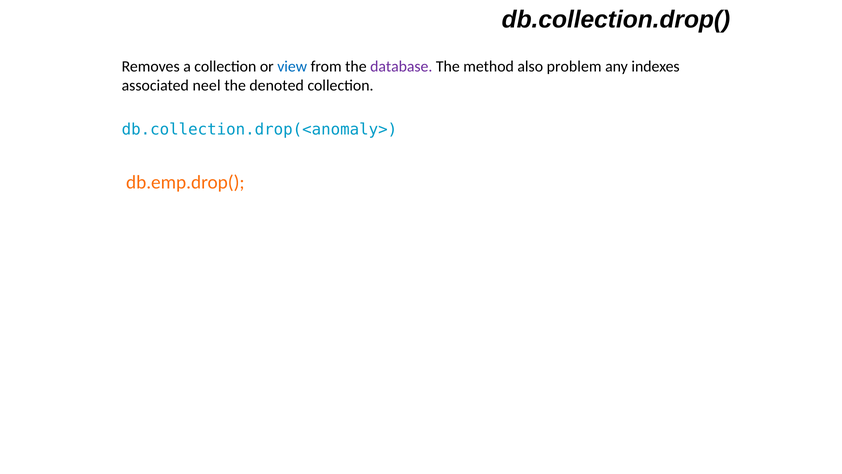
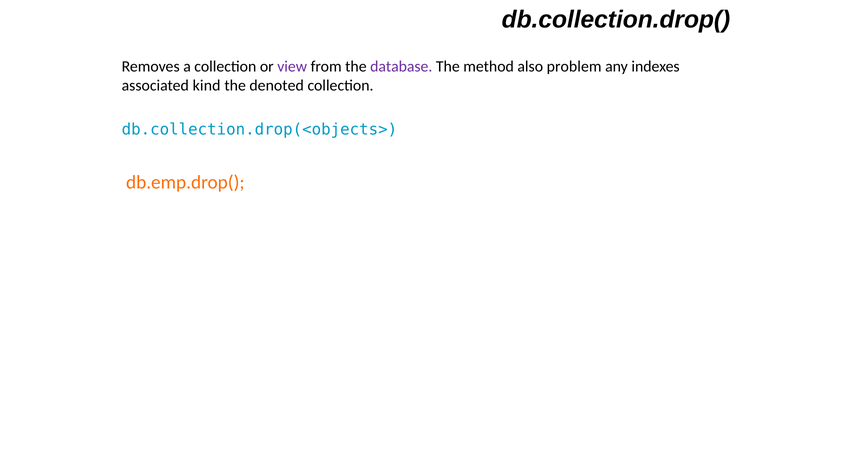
view colour: blue -> purple (292, 66)
neel: neel -> kind (207, 85)
db.collection.drop(<anomaly>: db.collection.drop(<anomaly> -> db.collection.drop(<objects> (259, 129)
